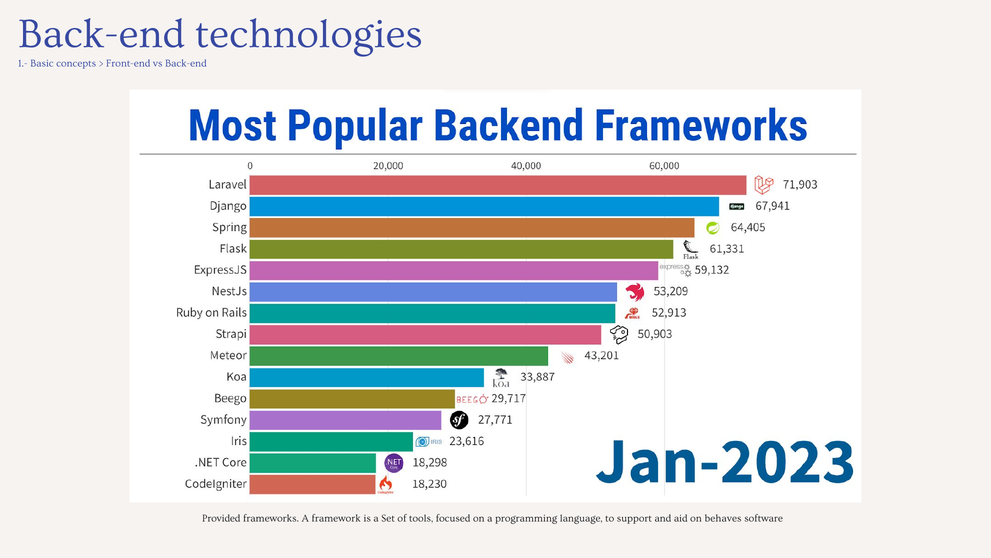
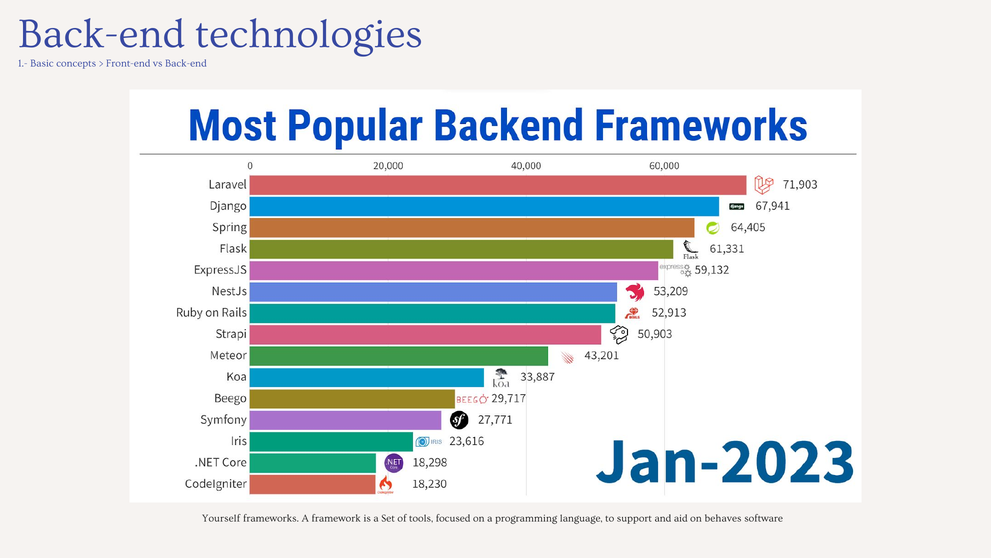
Provided: Provided -> Yourself (221, 518)
